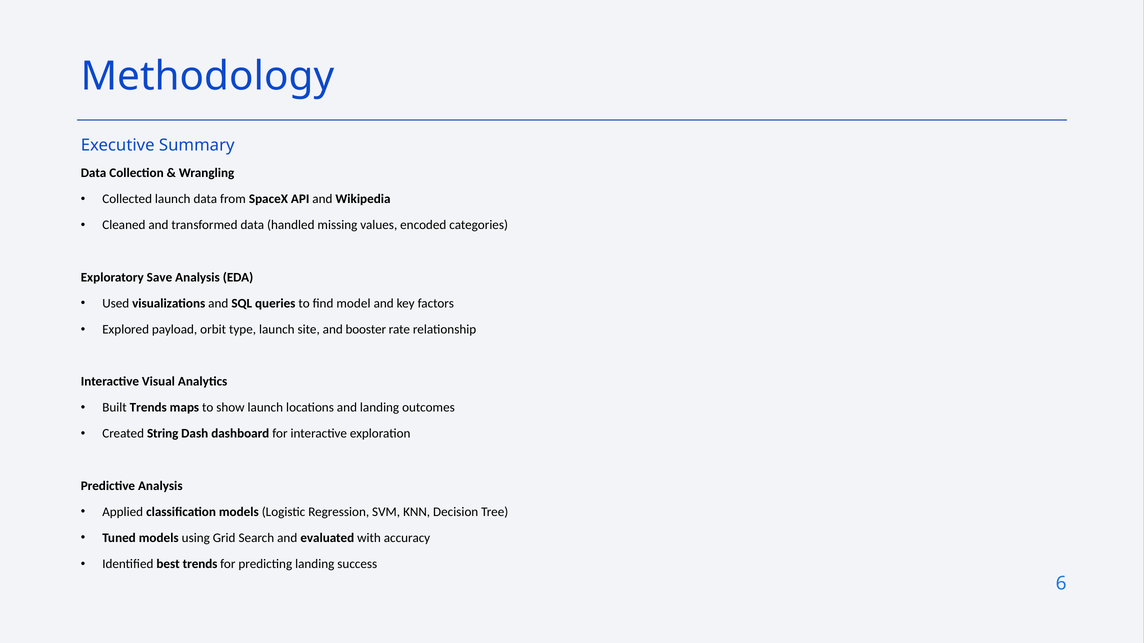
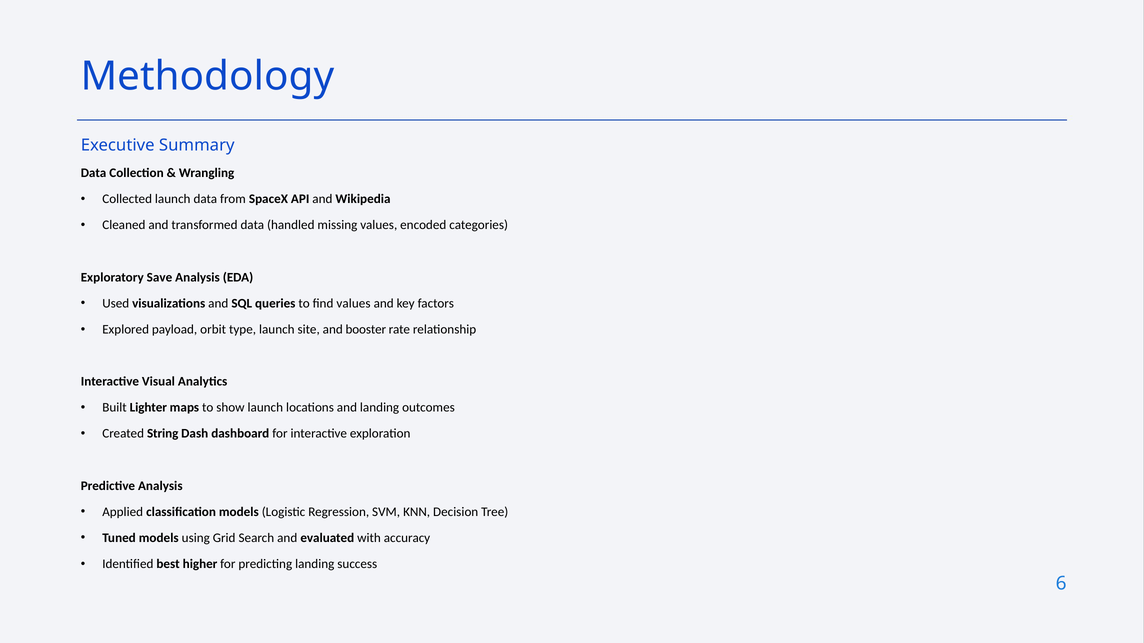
find model: model -> values (353, 304)
Built Trends: Trends -> Lighter (148, 408)
best trends: trends -> higher (200, 564)
